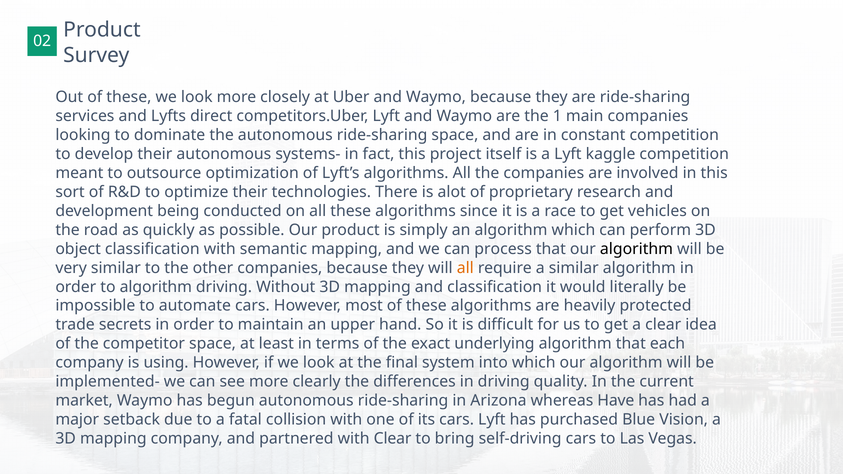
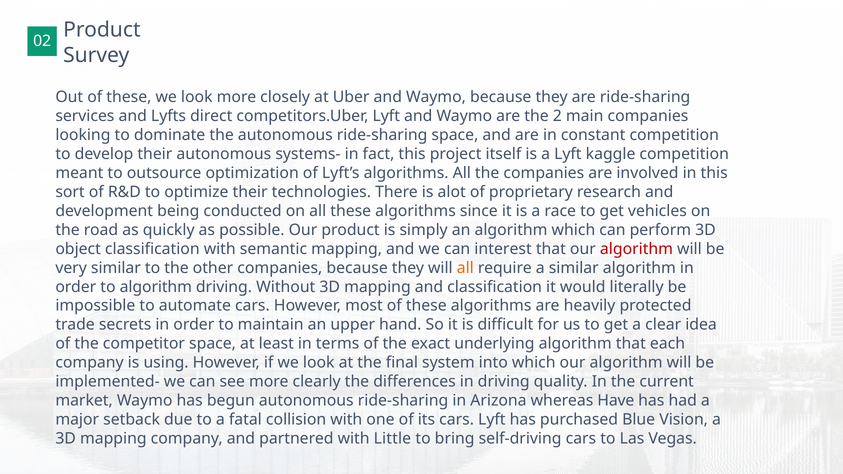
1: 1 -> 2 (557, 116)
process: process -> interest (503, 249)
algorithm colour: black -> red (637, 249)
with Clear: Clear -> Little (392, 439)
